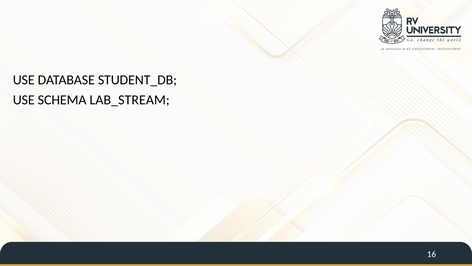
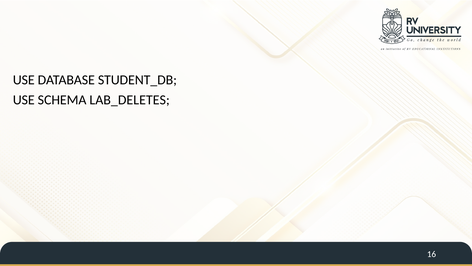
LAB_STREAM: LAB_STREAM -> LAB_DELETES (130, 100)
